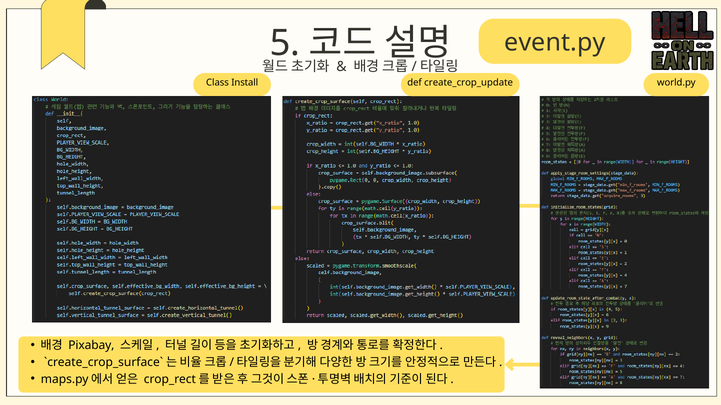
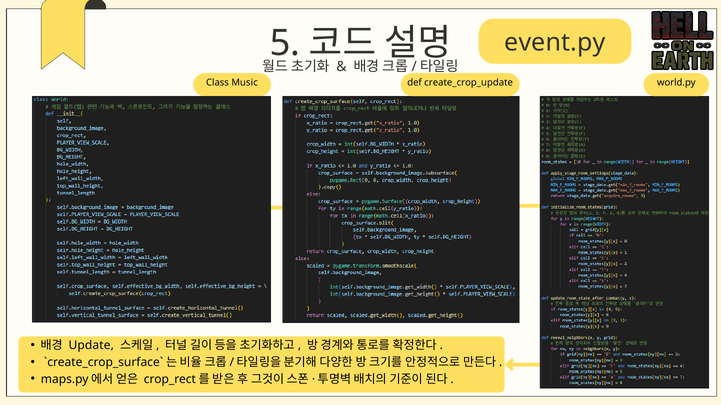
Install: Install -> Music (245, 83)
Pixabay: Pixabay -> Update (91, 346)
